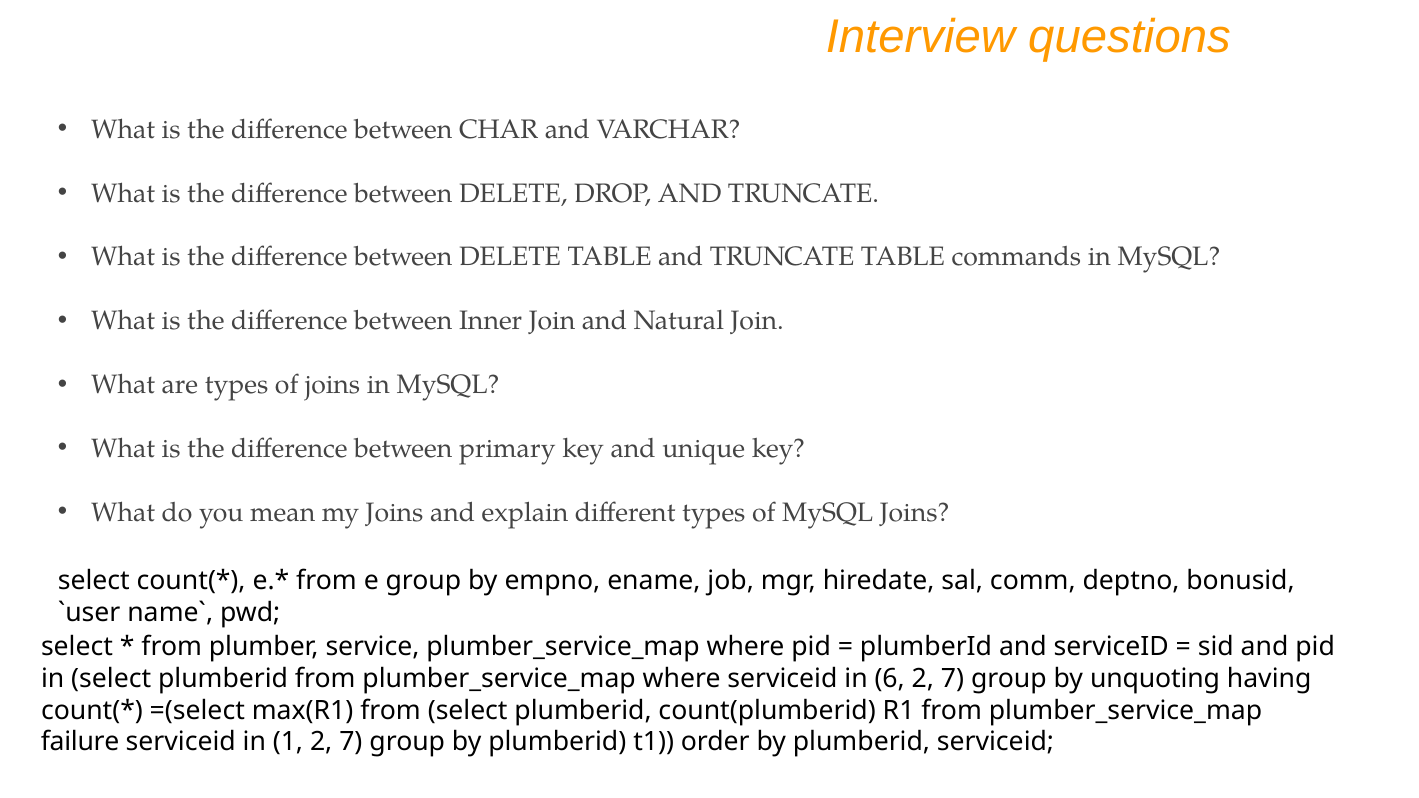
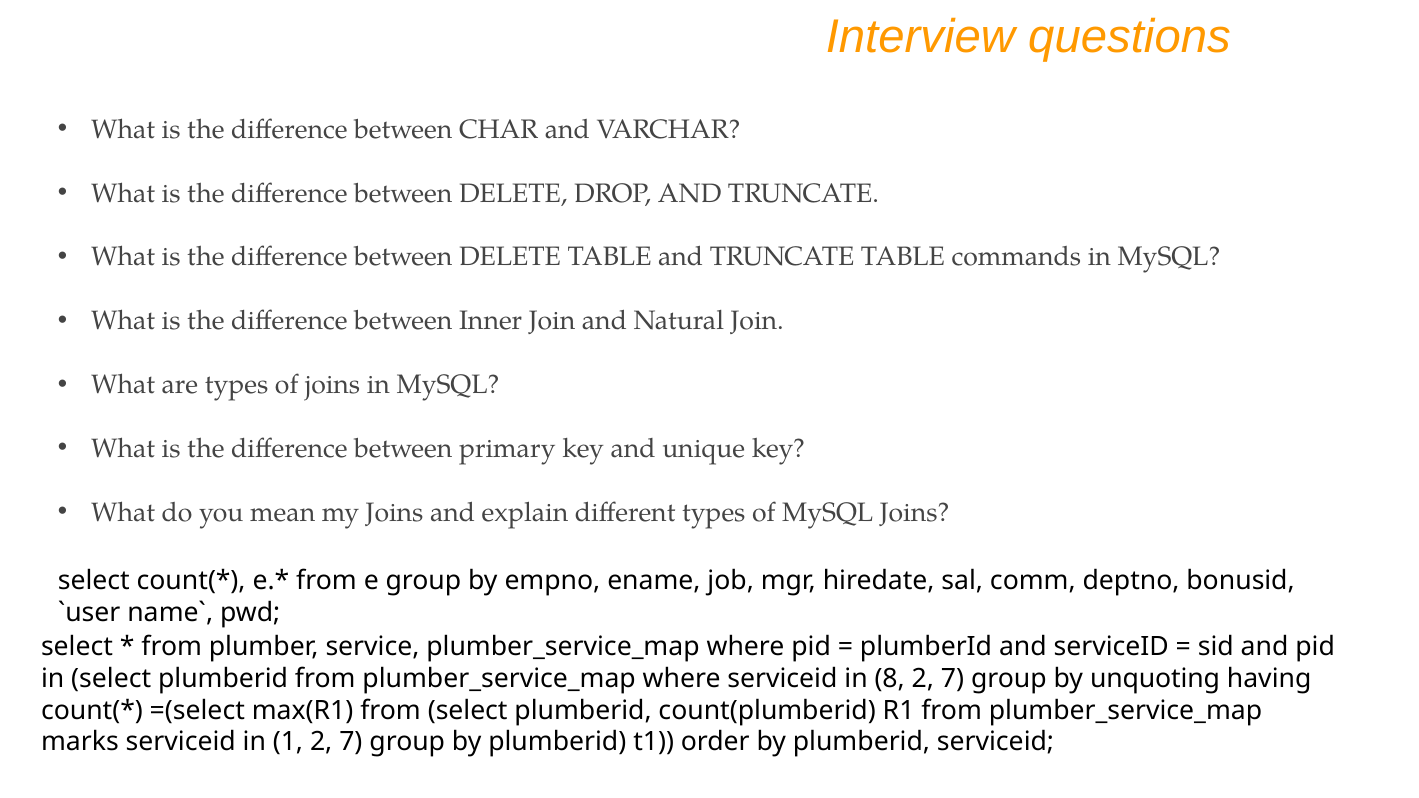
6: 6 -> 8 (890, 678)
failure: failure -> marks (80, 742)
